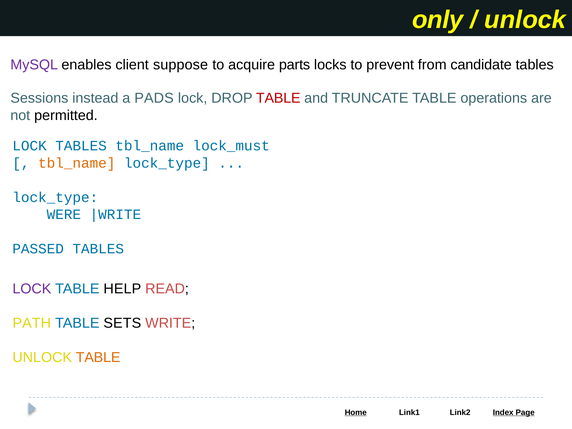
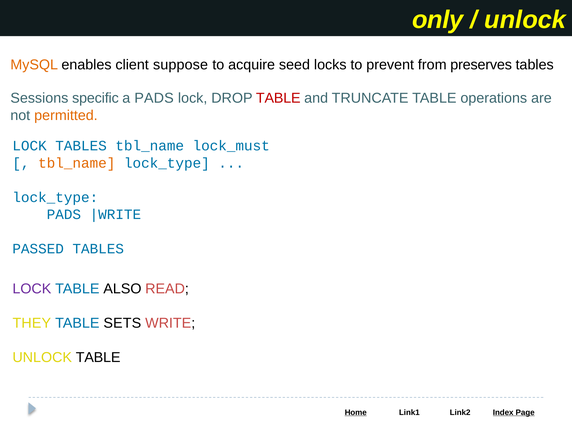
MySQL colour: purple -> orange (34, 65)
parts: parts -> seed (294, 65)
candidate: candidate -> preserves (481, 65)
instead: instead -> specific (95, 98)
permitted colour: black -> orange (66, 115)
WERE: WERE -> PADS (64, 214)
HELP: HELP -> ALSO (122, 289)
PATH: PATH -> THEY (32, 323)
TABLE colour: orange -> black (98, 357)
